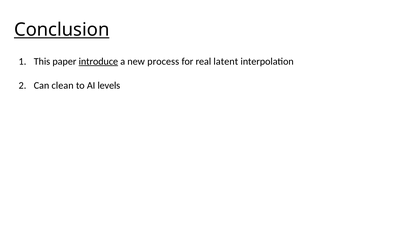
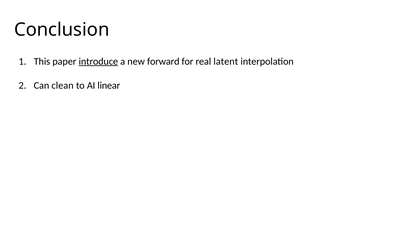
Conclusion underline: present -> none (62, 30)
process: process -> forward (163, 61)
levels: levels -> linear (109, 85)
